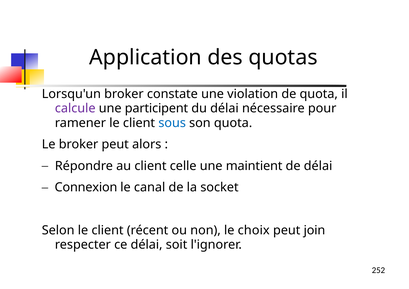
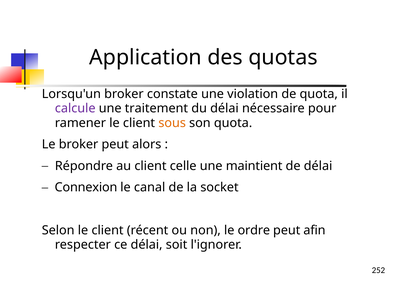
participent: participent -> traitement (156, 109)
sous colour: blue -> orange (172, 123)
choix: choix -> ordre (254, 230)
join: join -> afin (314, 230)
